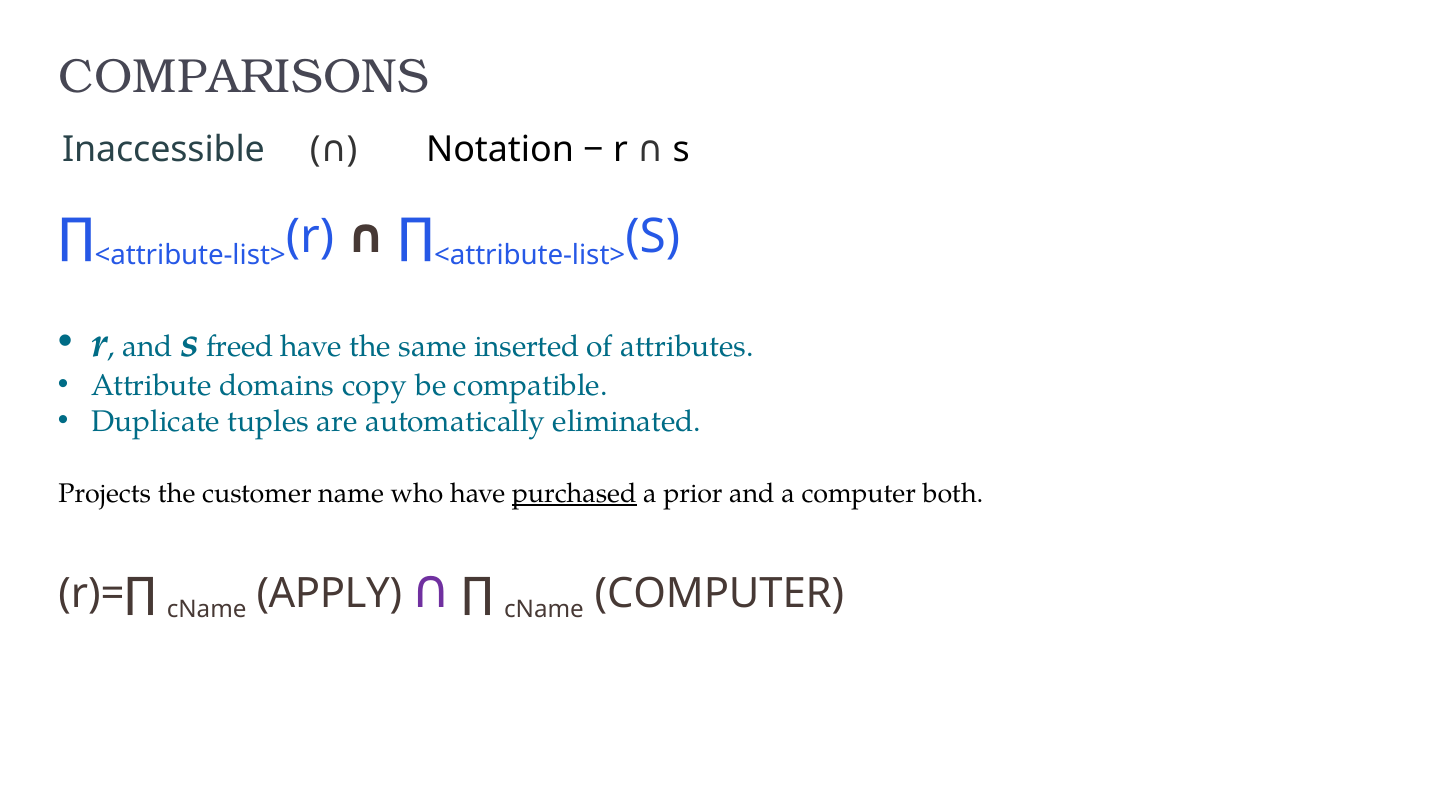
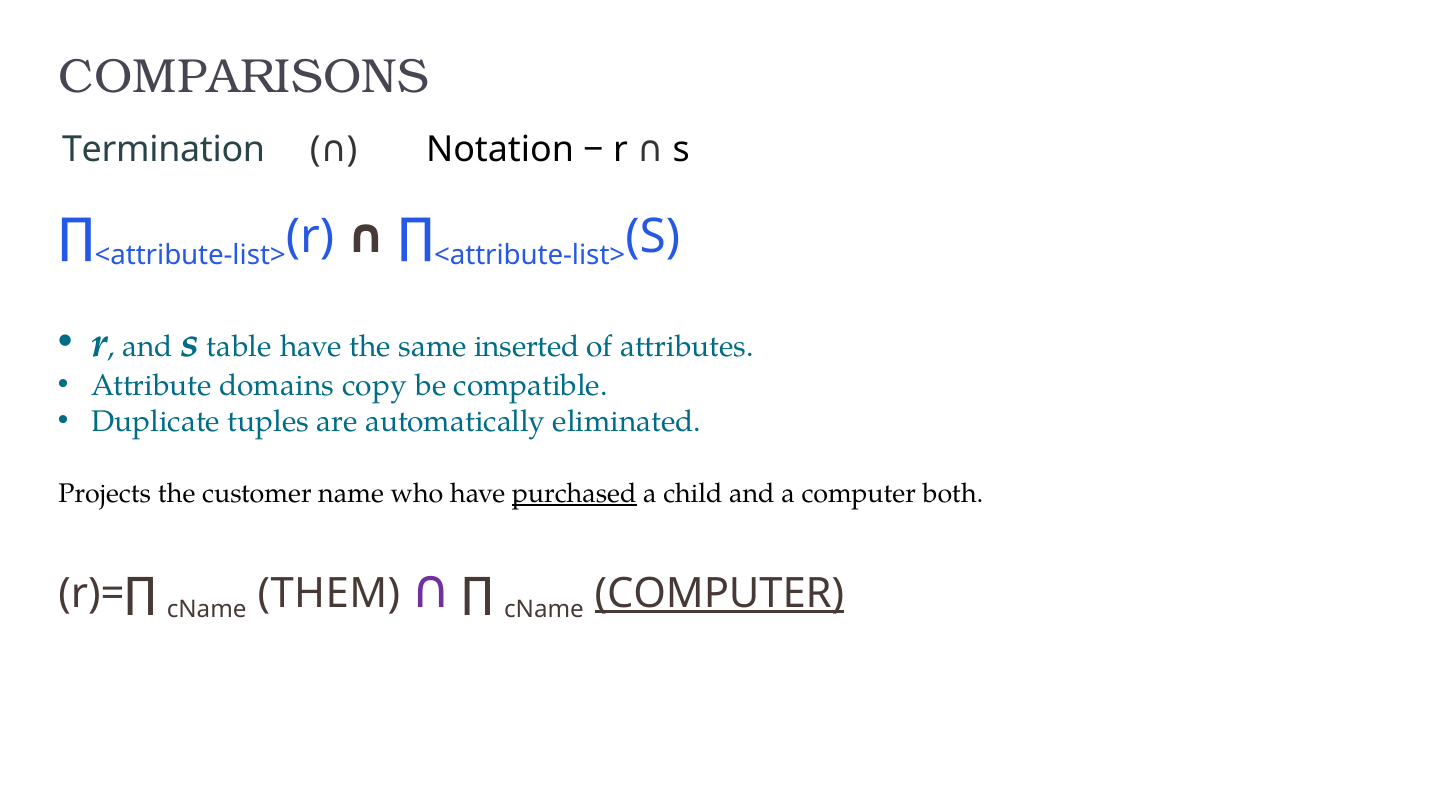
Inaccessible: Inaccessible -> Termination (164, 150)
freed: freed -> table (239, 347)
prior: prior -> child (693, 493)
APPLY: APPLY -> THEM (329, 593)
COMPUTER underline: none -> present (719, 593)
